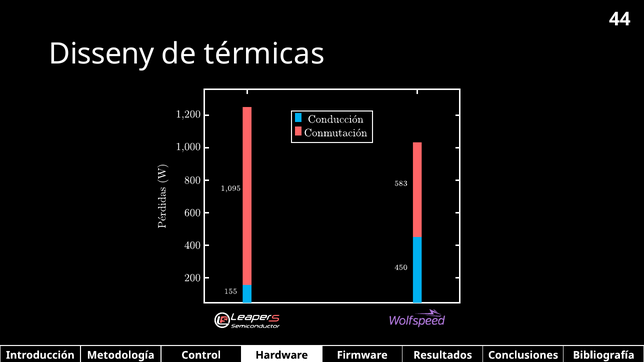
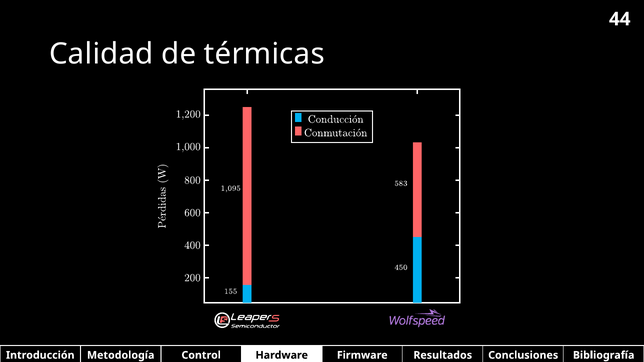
Disseny: Disseny -> Calidad (101, 54)
